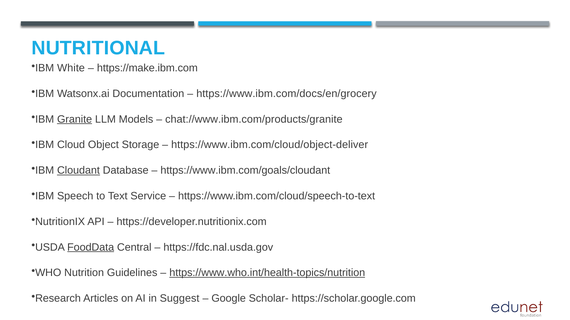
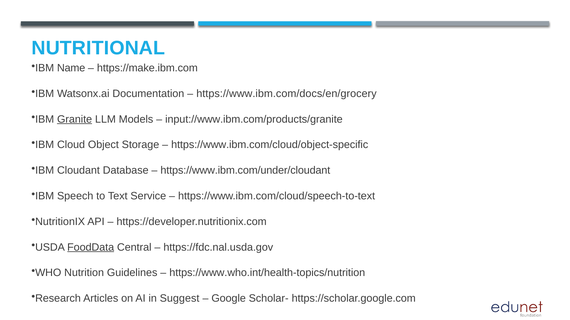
White: White -> Name (71, 68)
chat://www.ibm.com/products/granite: chat://www.ibm.com/products/granite -> input://www.ibm.com/products/granite (254, 119)
https://www.ibm.com/cloud/object-deliver: https://www.ibm.com/cloud/object-deliver -> https://www.ibm.com/cloud/object-specific (270, 145)
Cloudant underline: present -> none (78, 171)
https://www.ibm.com/goals/cloudant: https://www.ibm.com/goals/cloudant -> https://www.ibm.com/under/cloudant (245, 171)
https://www.who.int/health-topics/nutrition underline: present -> none (267, 273)
